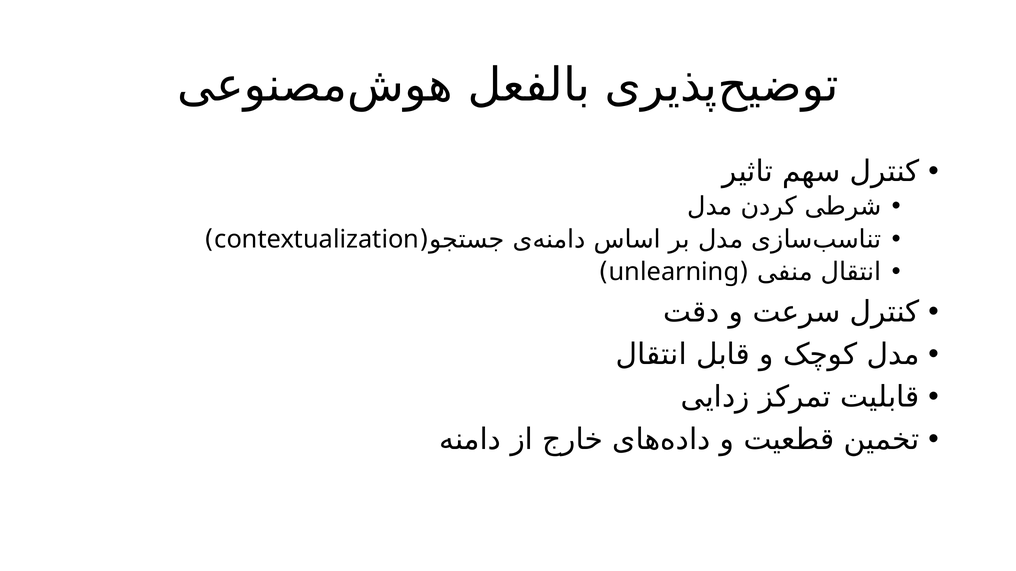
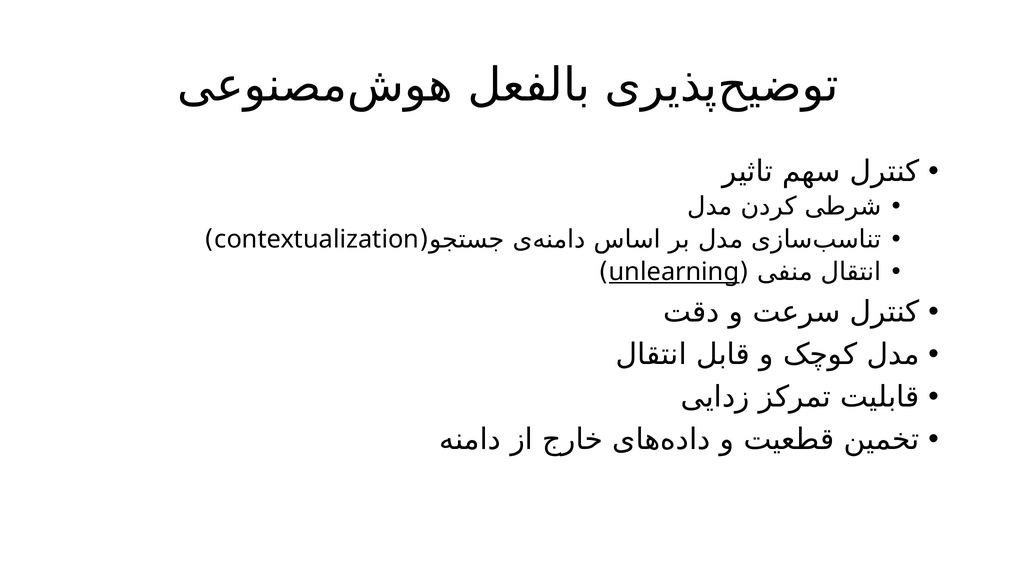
unlearning underline: none -> present (674, 272)
